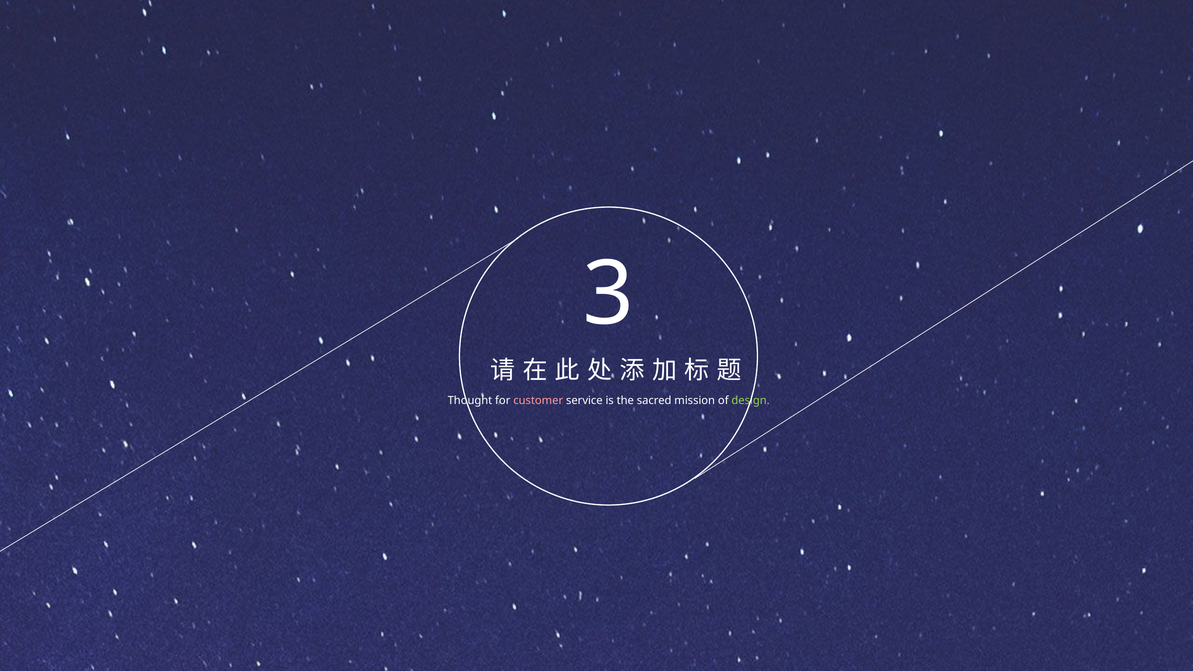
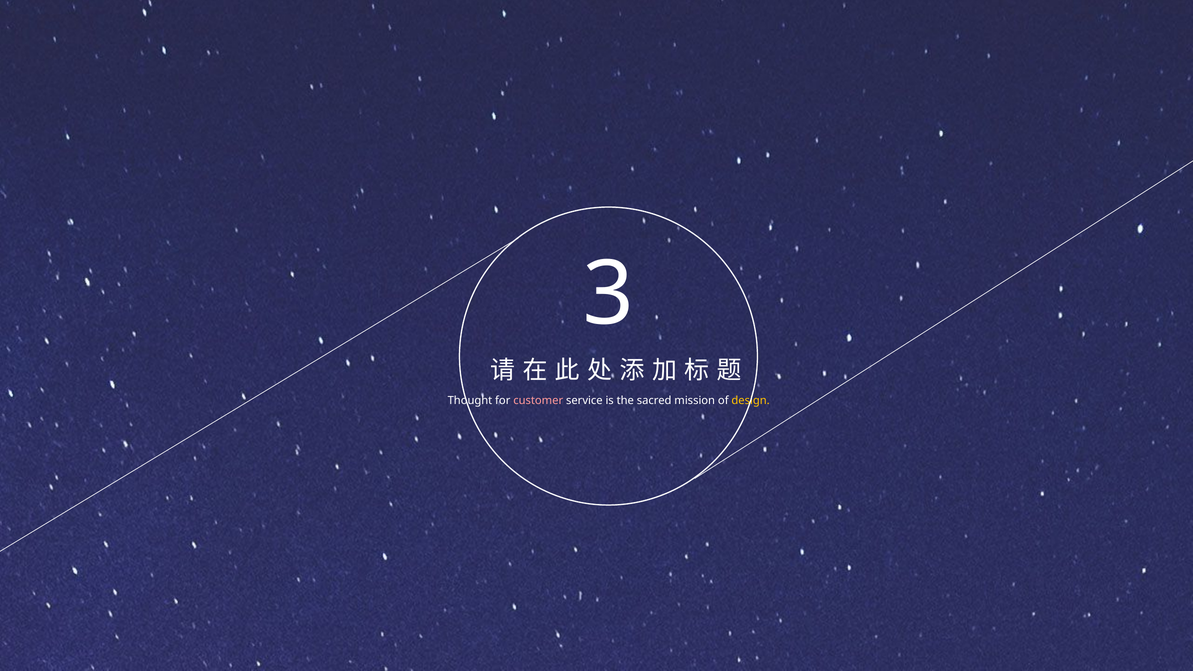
design colour: light green -> yellow (751, 401)
